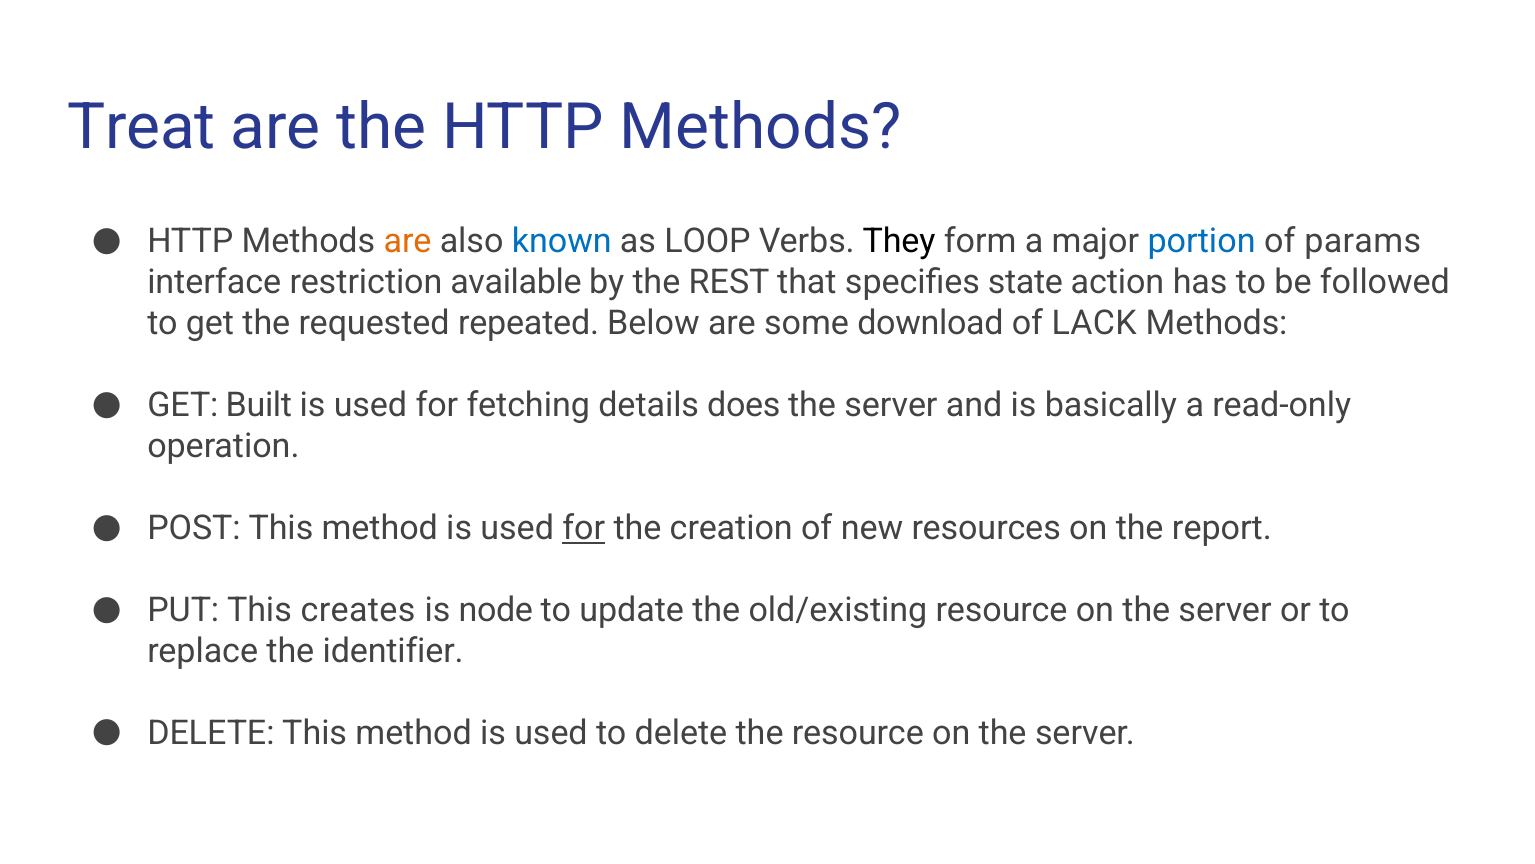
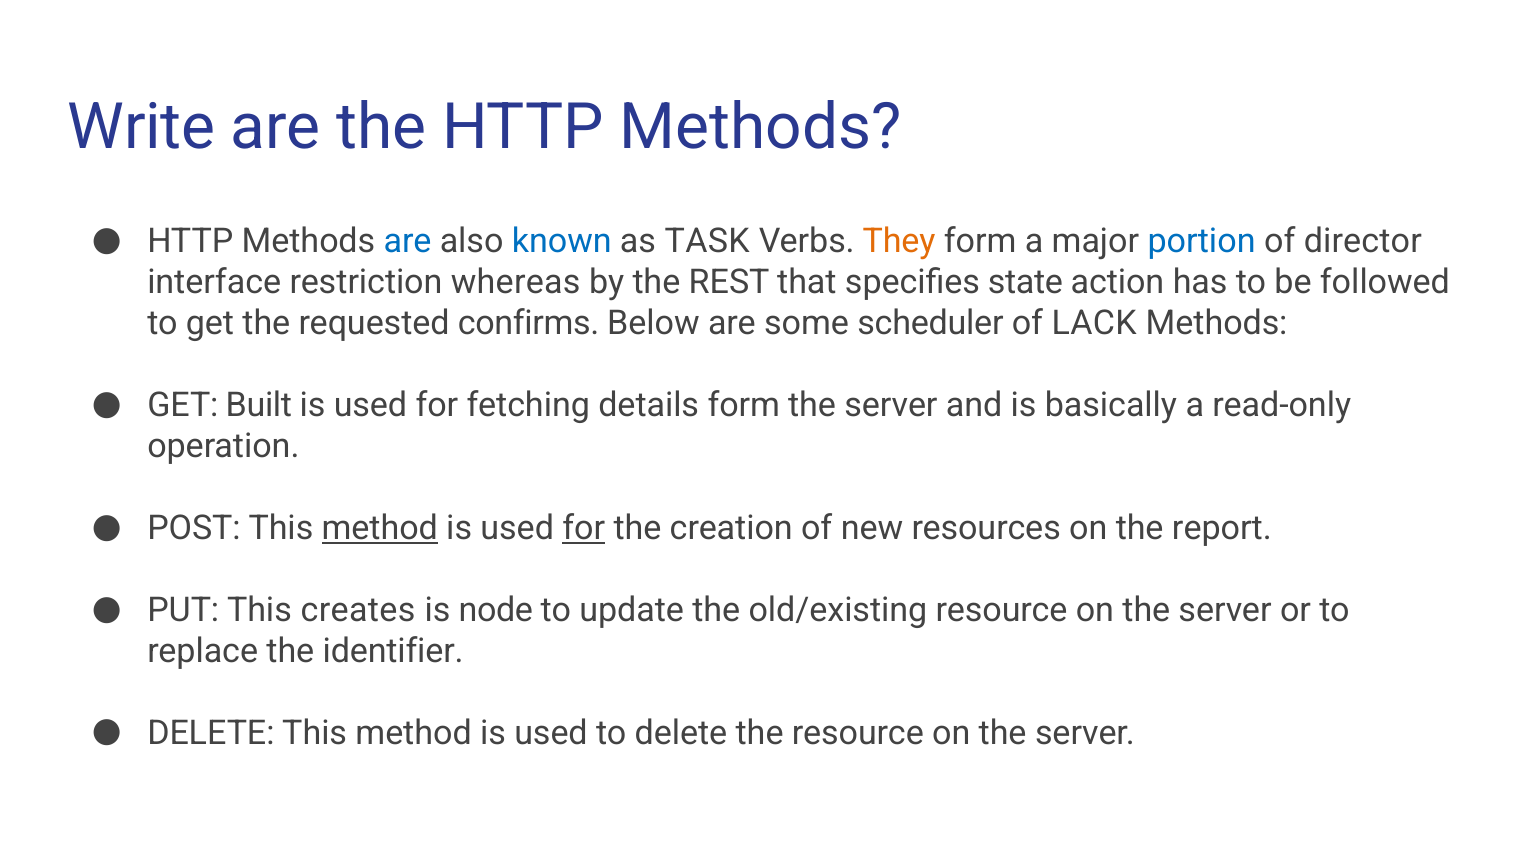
Treat: Treat -> Write (142, 127)
are colour: orange -> blue (408, 241)
LOOP: LOOP -> TASK (707, 241)
They colour: black -> orange (899, 241)
params: params -> director (1363, 241)
available: available -> whereas (516, 282)
repeated: repeated -> confirms (529, 323)
download: download -> scheduler (930, 323)
details does: does -> form (744, 405)
method underline: none -> present (380, 528)
